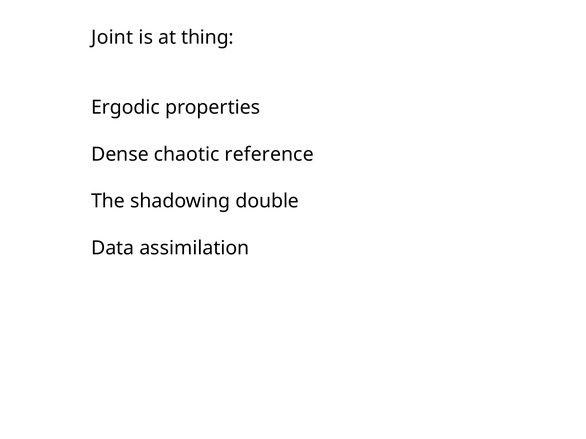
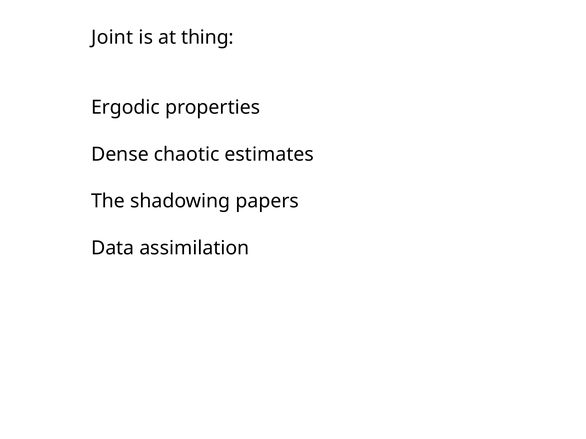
reference: reference -> estimates (269, 154)
double: double -> papers (267, 201)
